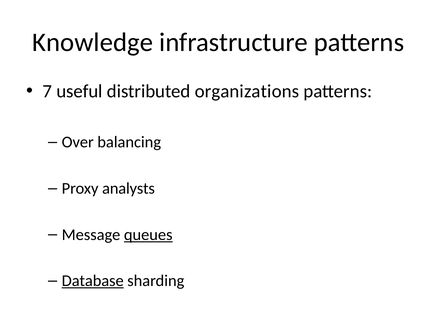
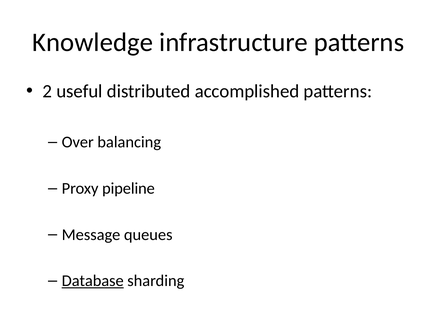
7: 7 -> 2 (47, 91)
organizations: organizations -> accomplished (247, 91)
analysts: analysts -> pipeline (128, 188)
queues underline: present -> none (148, 234)
